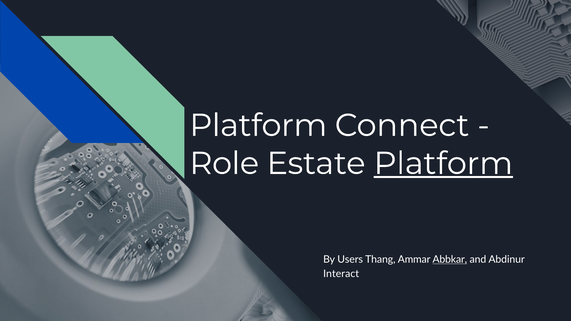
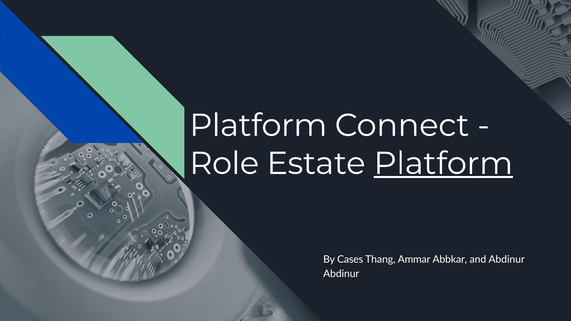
Users: Users -> Cases (350, 260)
Abbkar underline: present -> none (450, 260)
Interact: Interact -> Abdinur (341, 274)
